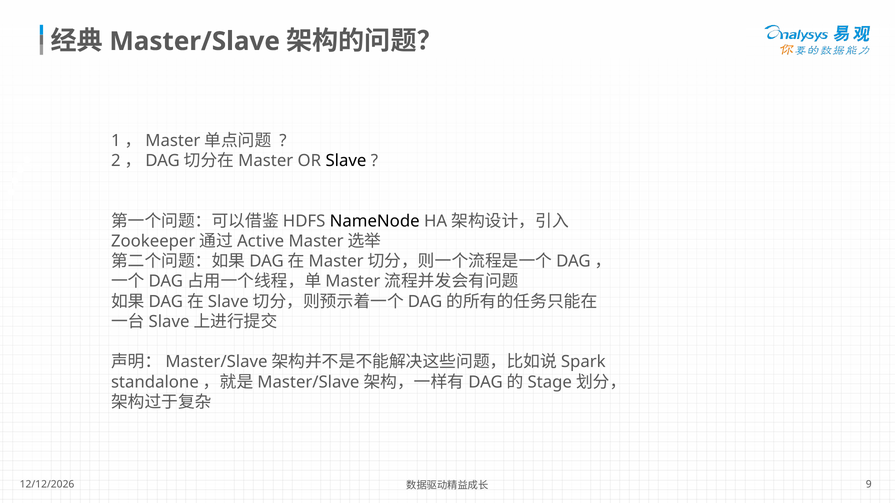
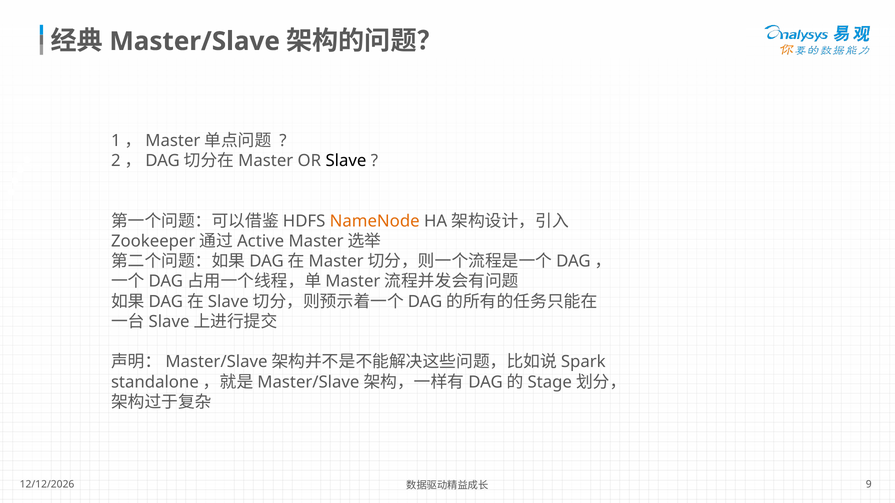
NameNode colour: black -> orange (375, 221)
